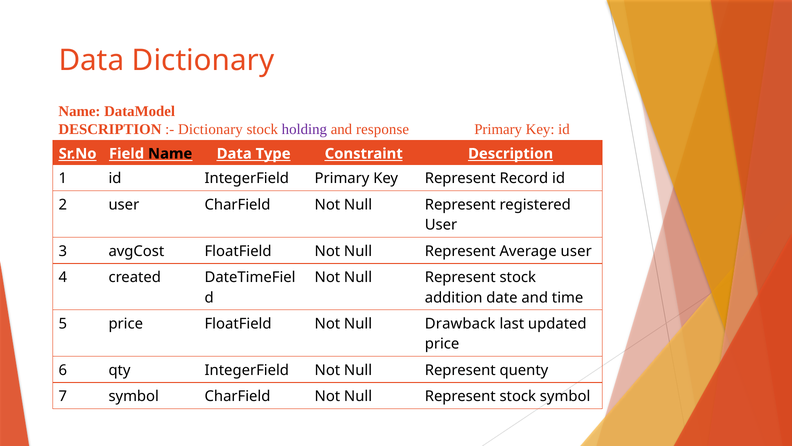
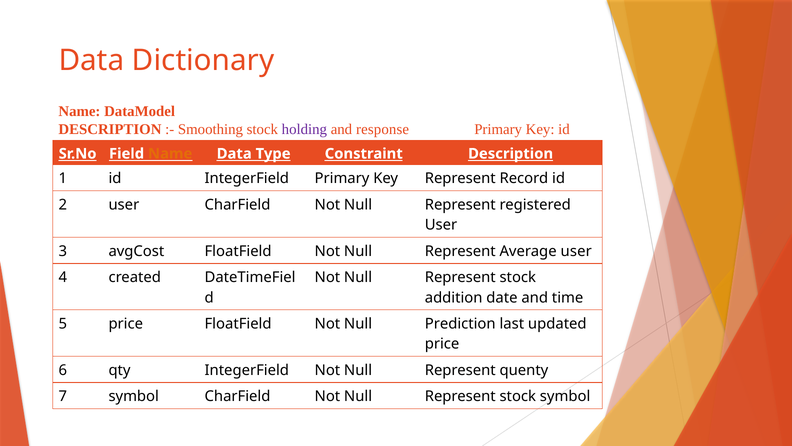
Dictionary: Dictionary -> Smoothing (210, 129)
Name colour: black -> orange (170, 154)
Drawback: Drawback -> Prediction (460, 323)
